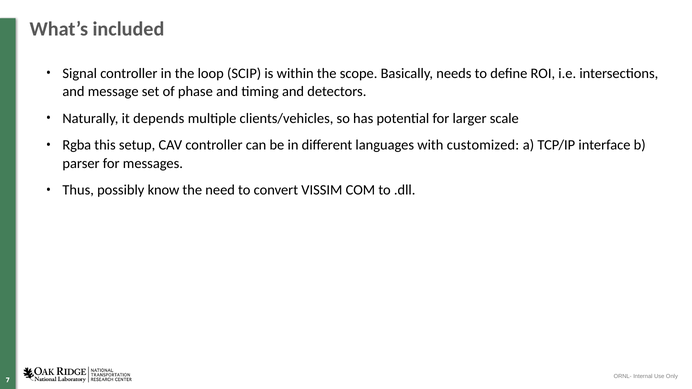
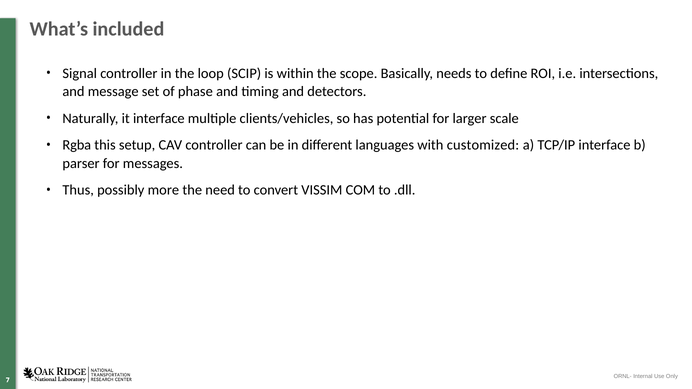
it depends: depends -> interface (159, 118)
know: know -> more (163, 190)
